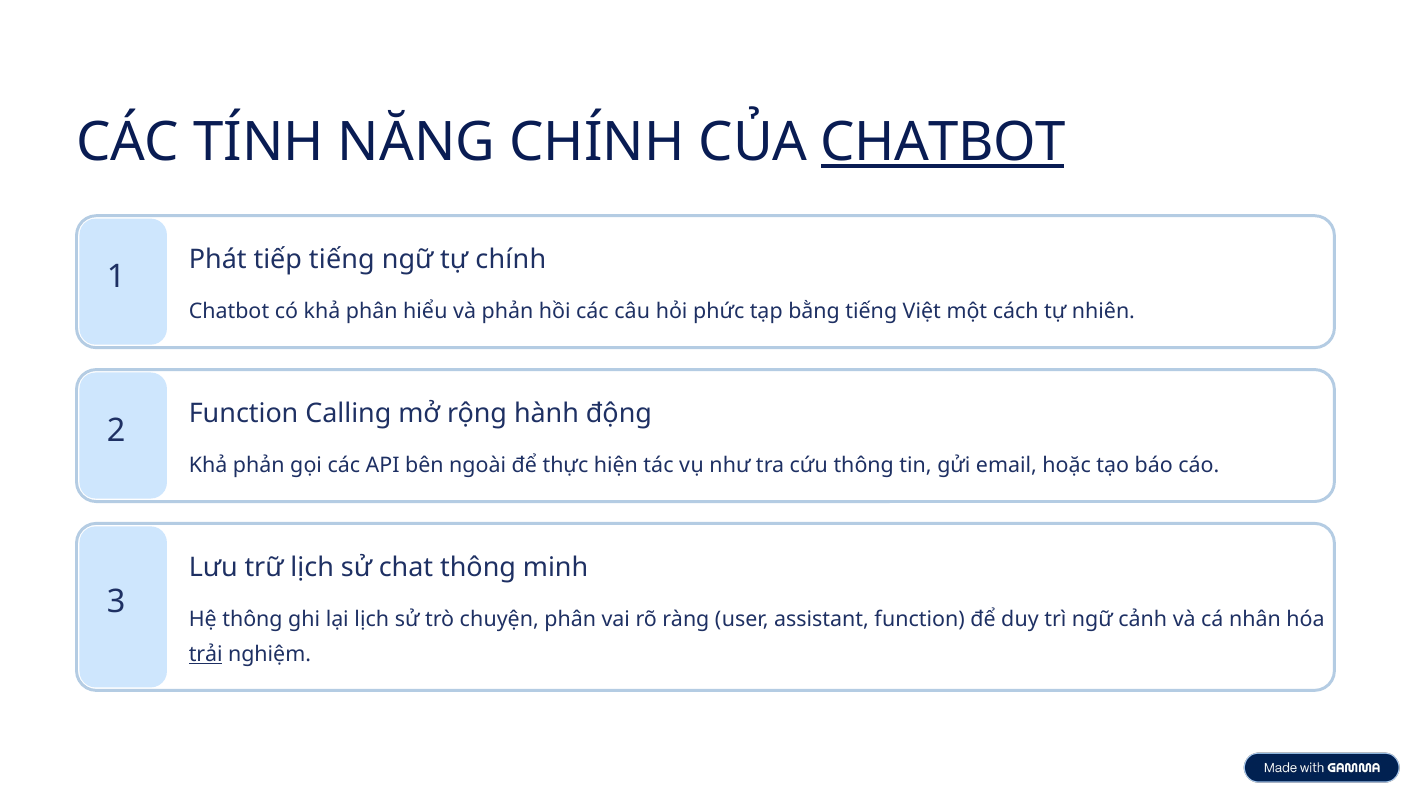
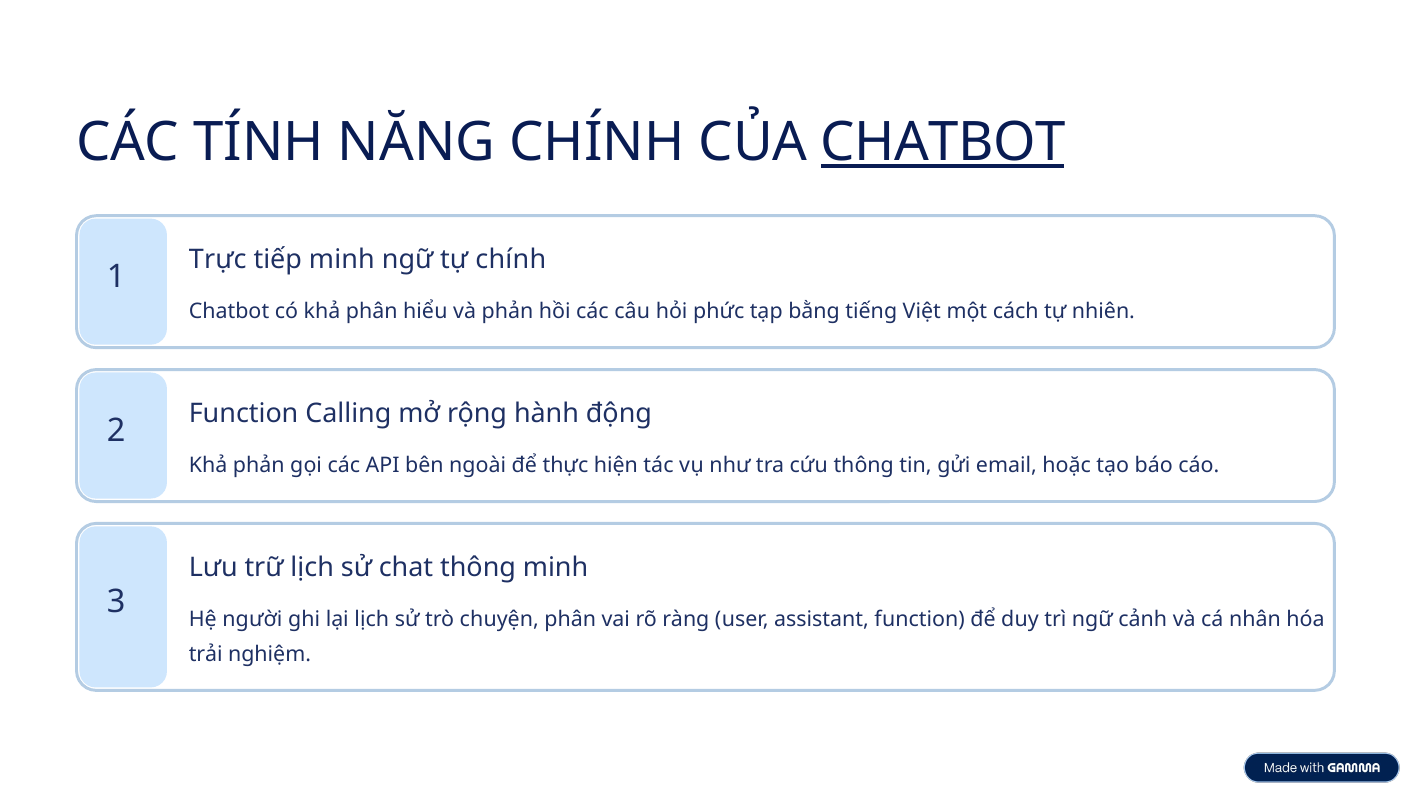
Phát: Phát -> Trực (218, 260)
tiếp tiếng: tiếng -> minh (342, 260)
Hệ thông: thông -> người (252, 619)
trải underline: present -> none (206, 654)
